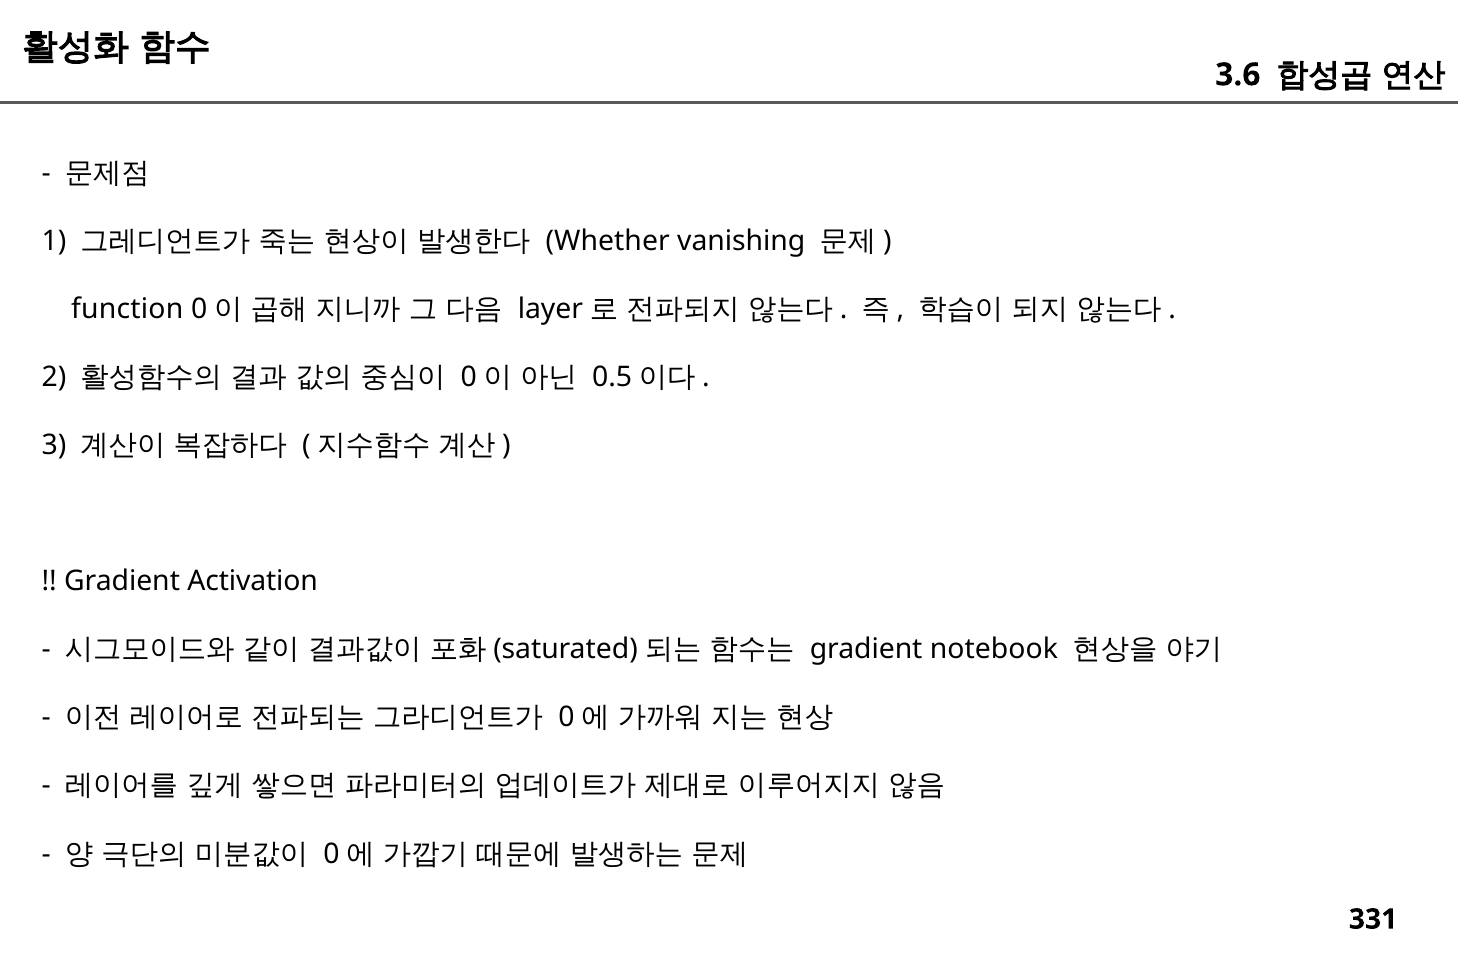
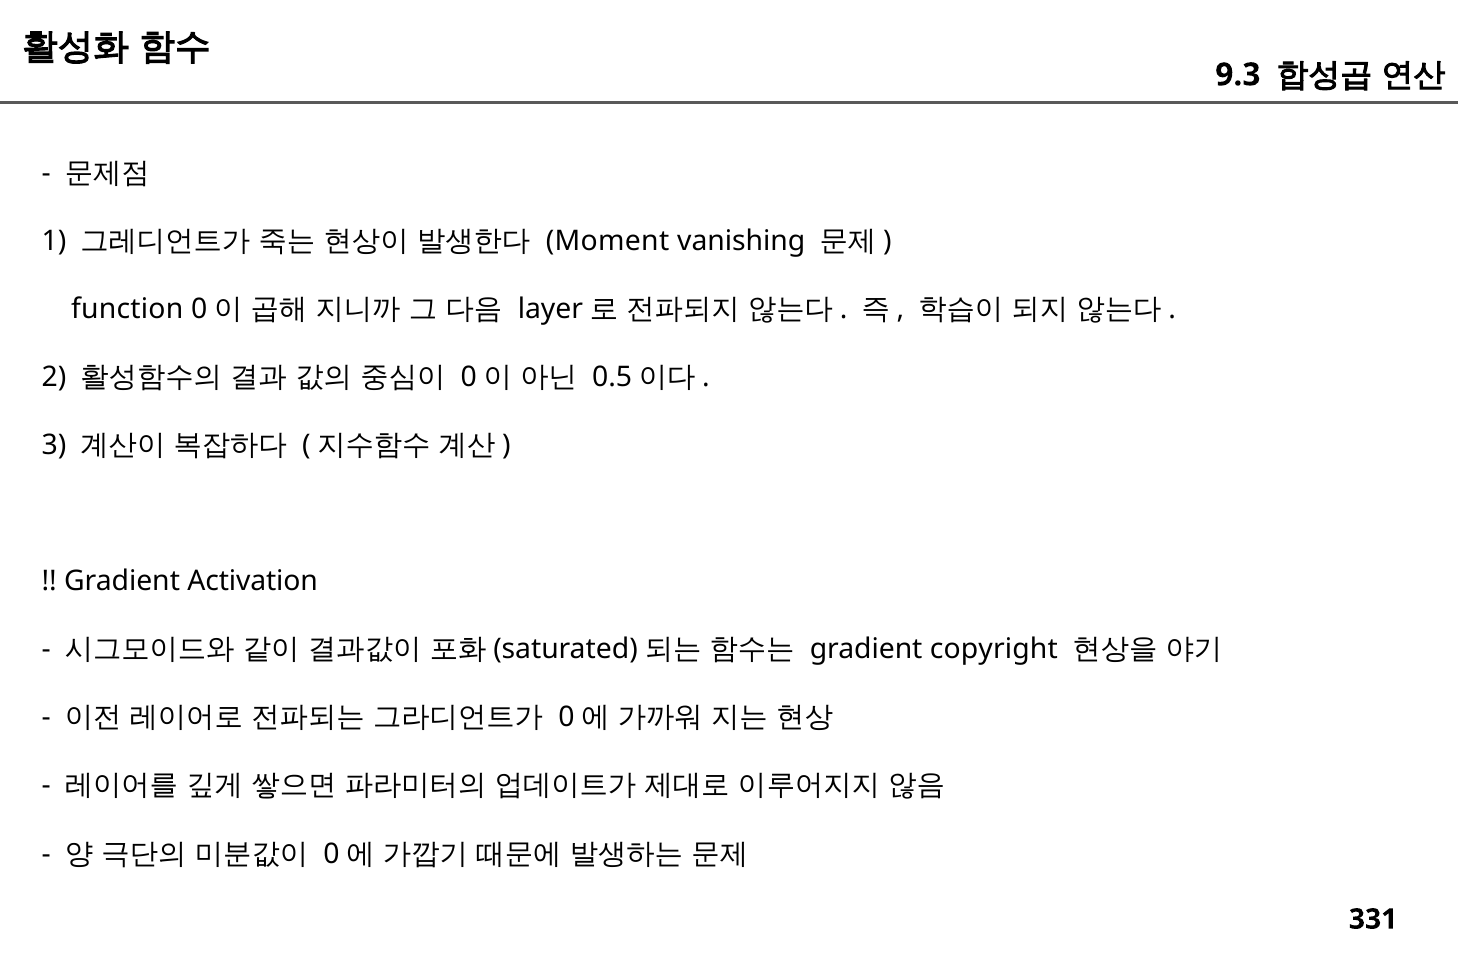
3.6: 3.6 -> 9.3 (1238, 75)
Whether: Whether -> Moment (608, 241)
notebook: notebook -> copyright (994, 649)
